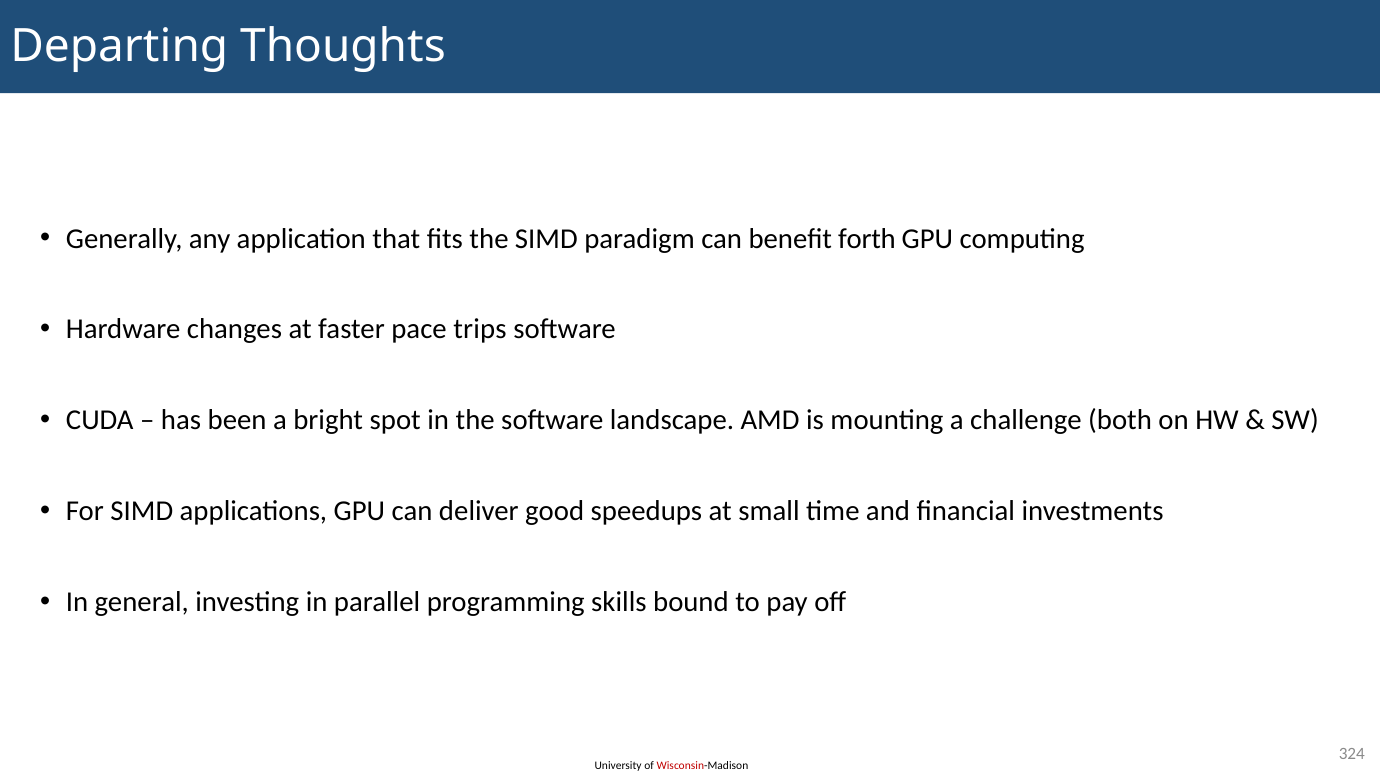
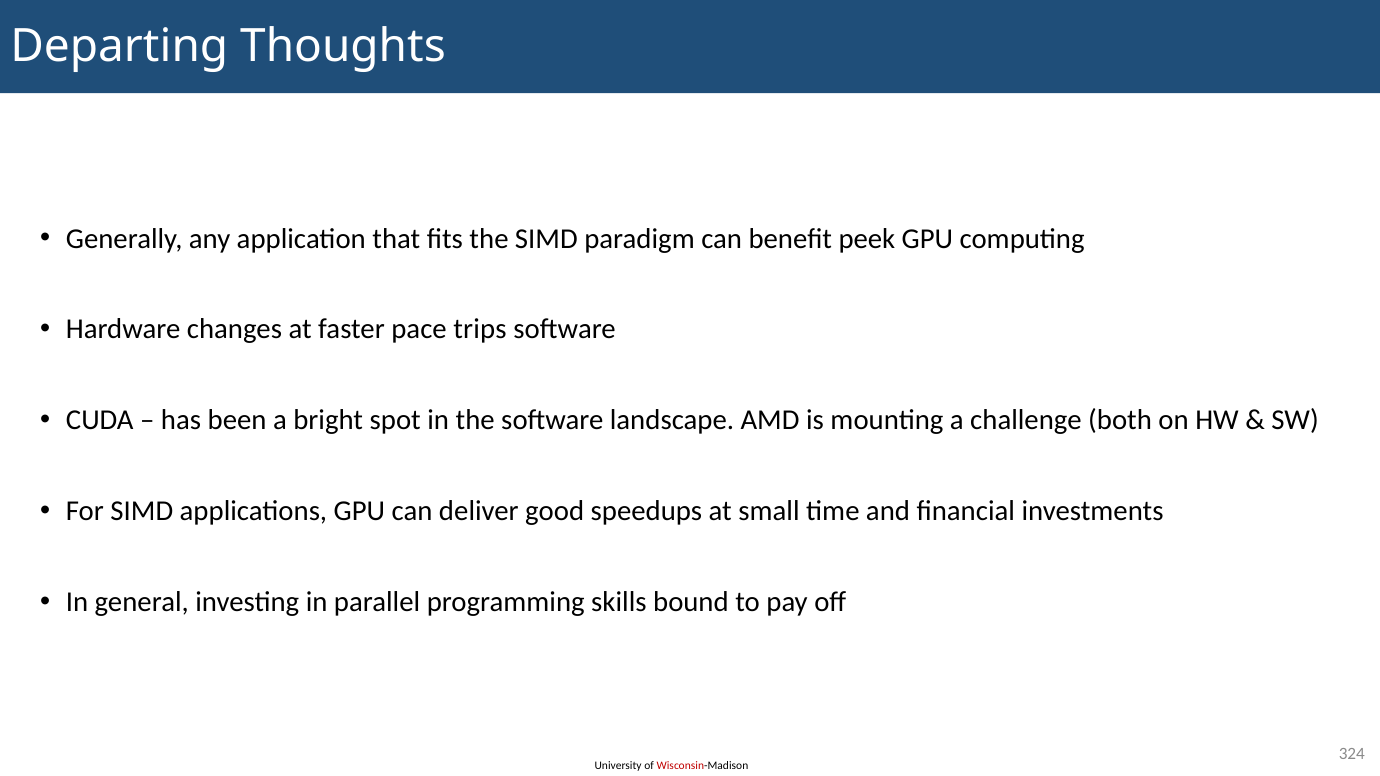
forth: forth -> peek (867, 239)
